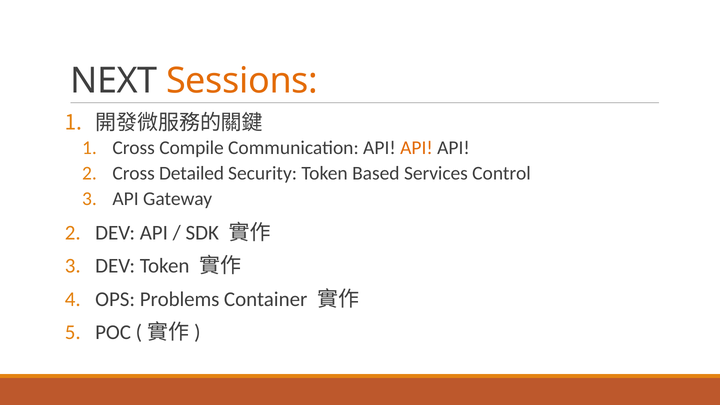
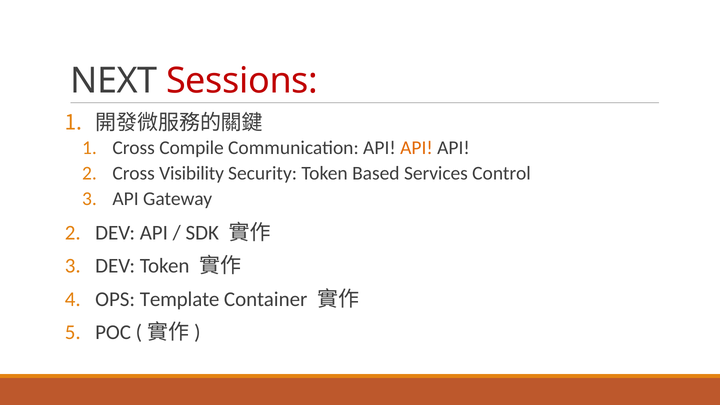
Sessions colour: orange -> red (242, 81)
Detailed: Detailed -> Visibility (192, 173)
Problems: Problems -> Template (180, 299)
